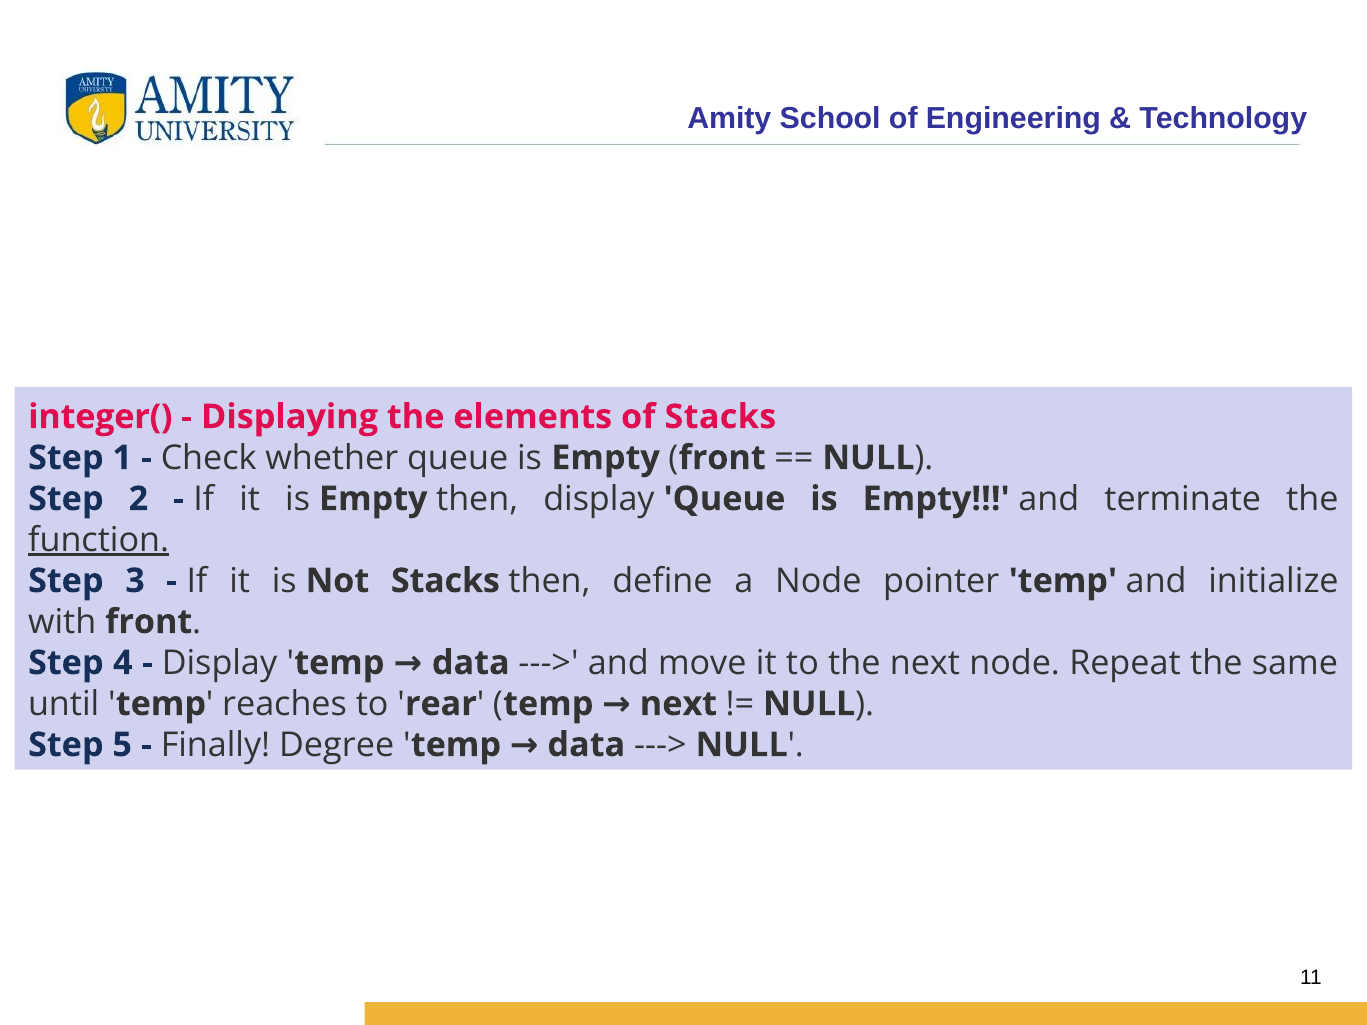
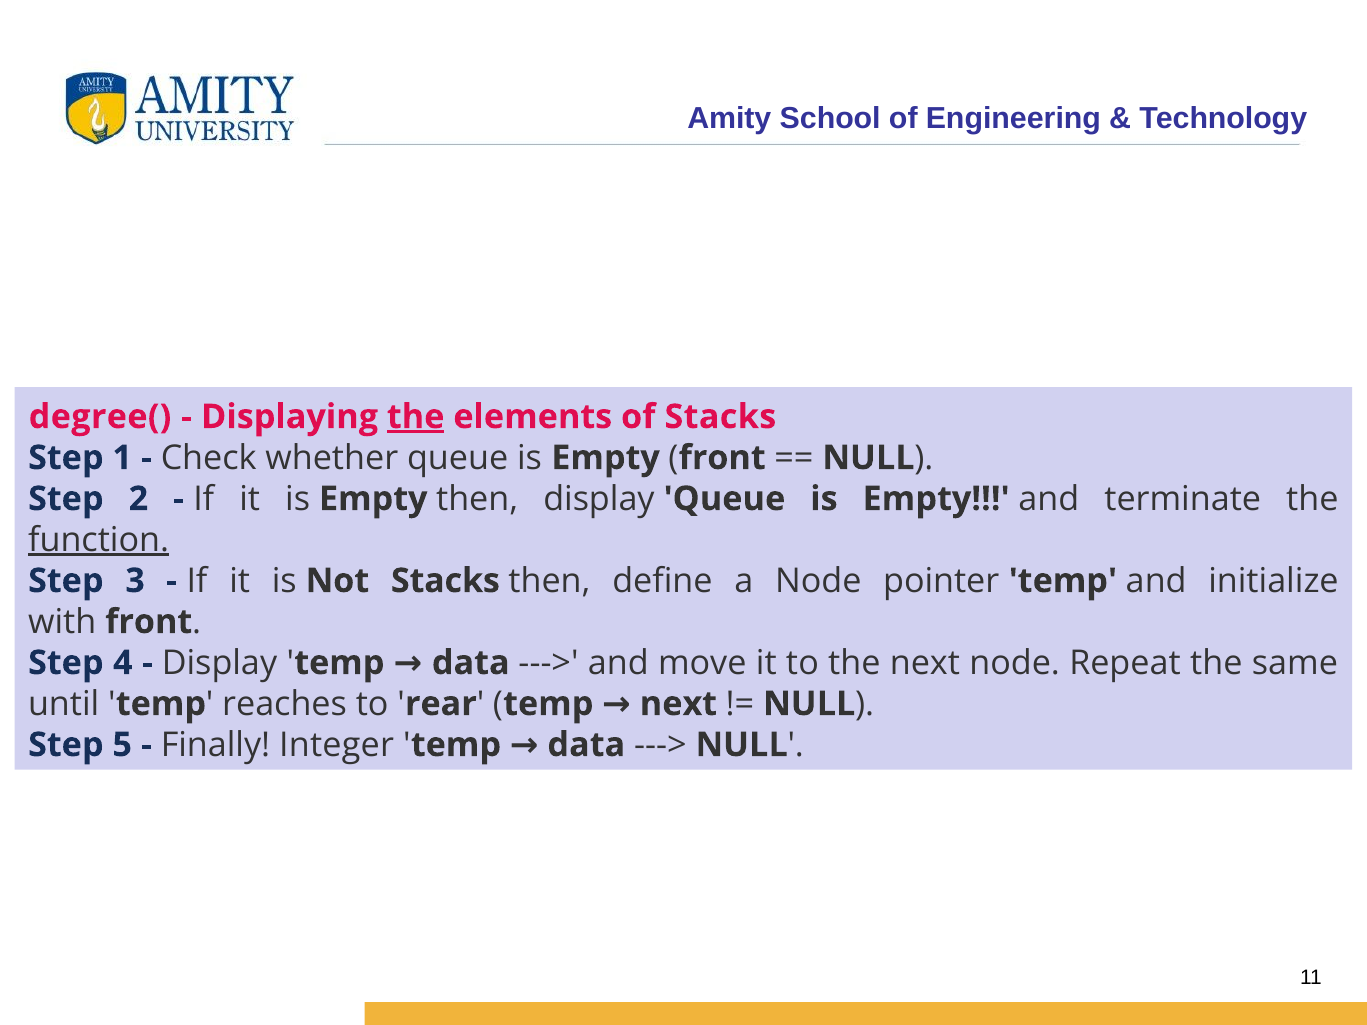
integer(: integer( -> degree( (100, 417)
the underline: none -> present (416, 417)
Degree: Degree -> Integer (337, 745)
